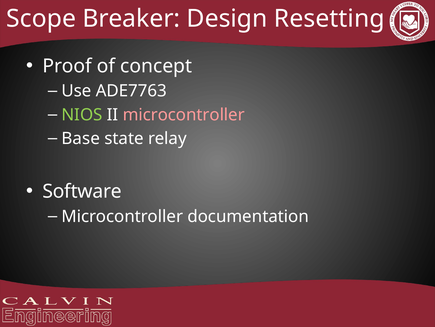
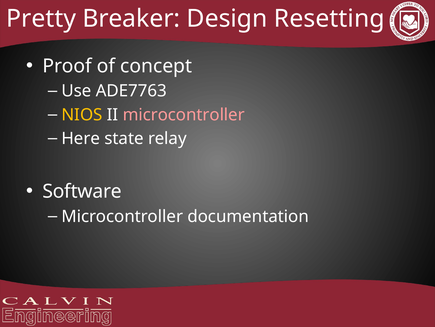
Scope: Scope -> Pretty (41, 19)
NIOS colour: light green -> yellow (82, 115)
Base: Base -> Here (81, 138)
